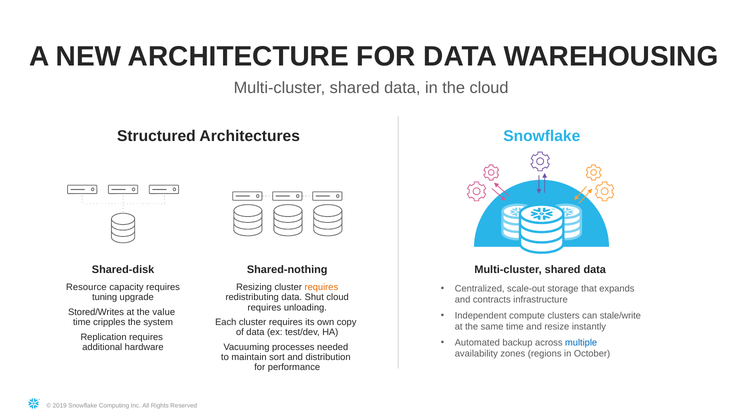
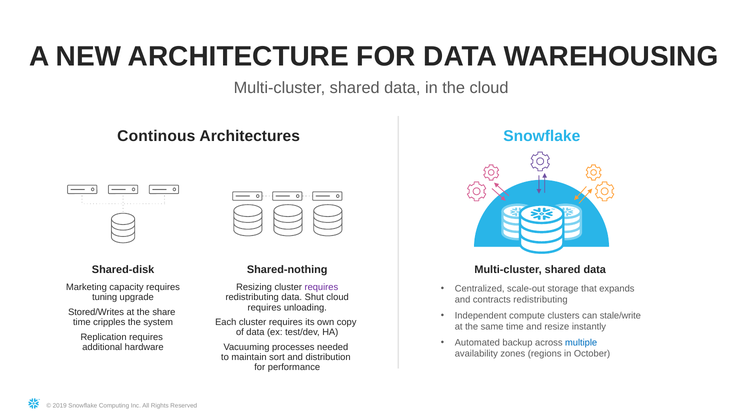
Structured: Structured -> Continous (156, 136)
Resource: Resource -> Marketing (86, 287)
requires colour: orange -> purple (321, 287)
contracts infrastructure: infrastructure -> redistributing (540, 300)
value: value -> share (164, 312)
